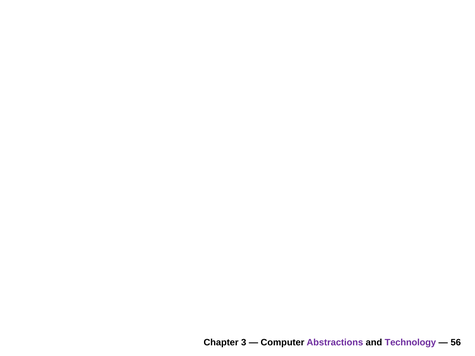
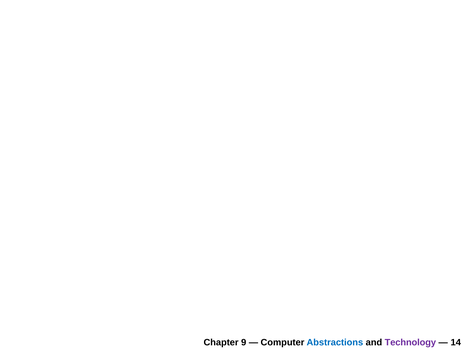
3: 3 -> 9 (244, 343)
Abstractions colour: purple -> blue (335, 343)
56: 56 -> 14 (456, 343)
